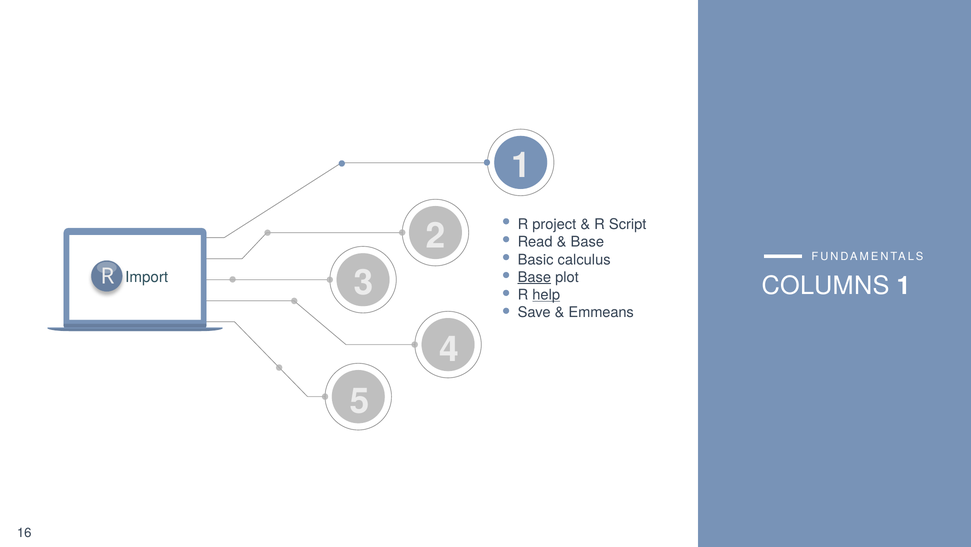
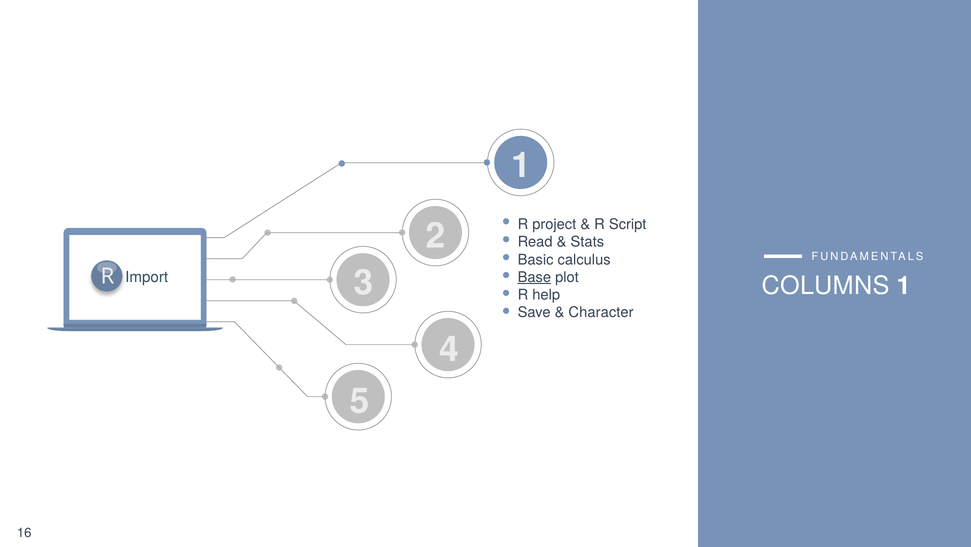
Base: Base -> Stats (587, 242)
help underline: present -> none (546, 295)
Emmeans: Emmeans -> Character (601, 312)
